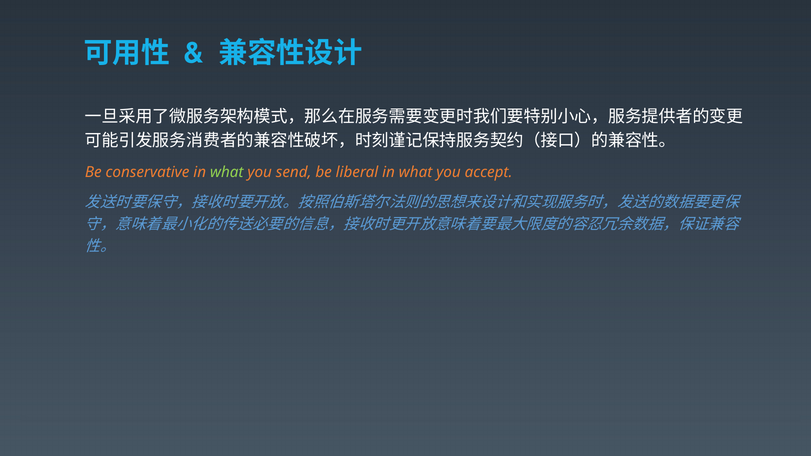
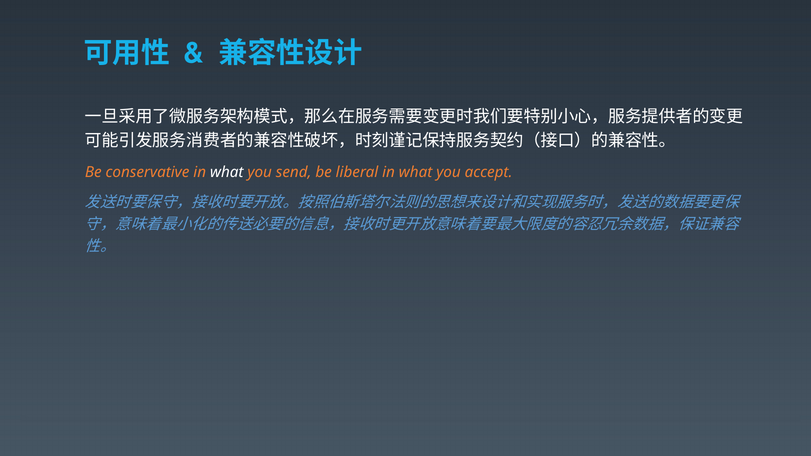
what colour: light green -> white (227, 172)
